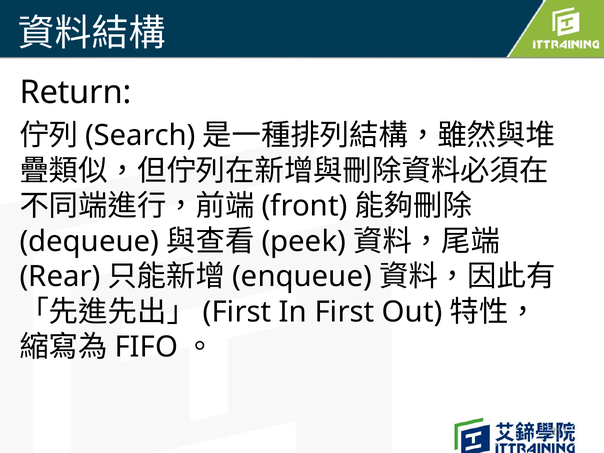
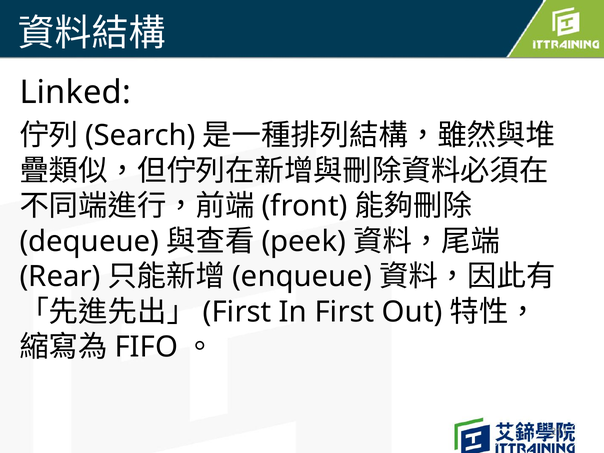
Return: Return -> Linked (75, 93)
